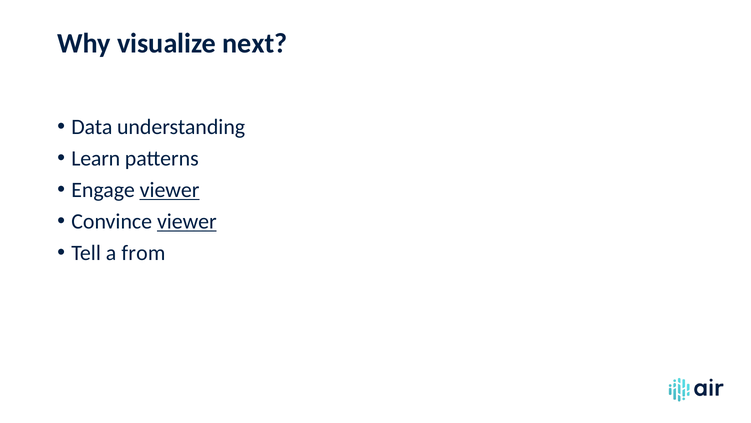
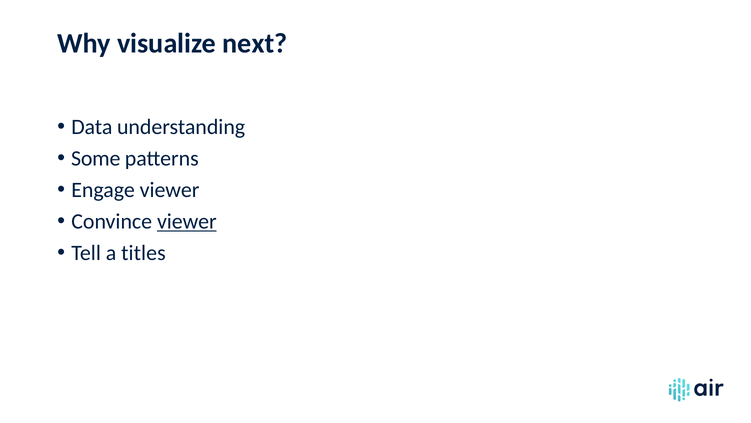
Learn: Learn -> Some (96, 158)
viewer underline: present -> none (170, 190)
from: from -> titles (143, 253)
